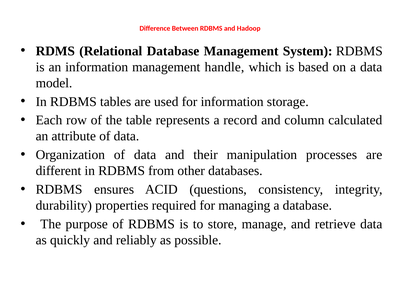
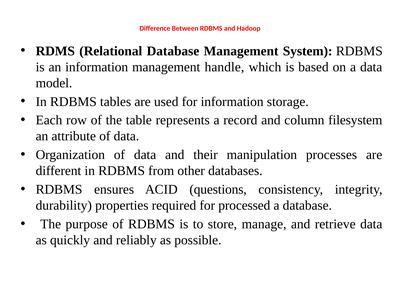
calculated: calculated -> filesystem (355, 120)
managing: managing -> processed (244, 206)
